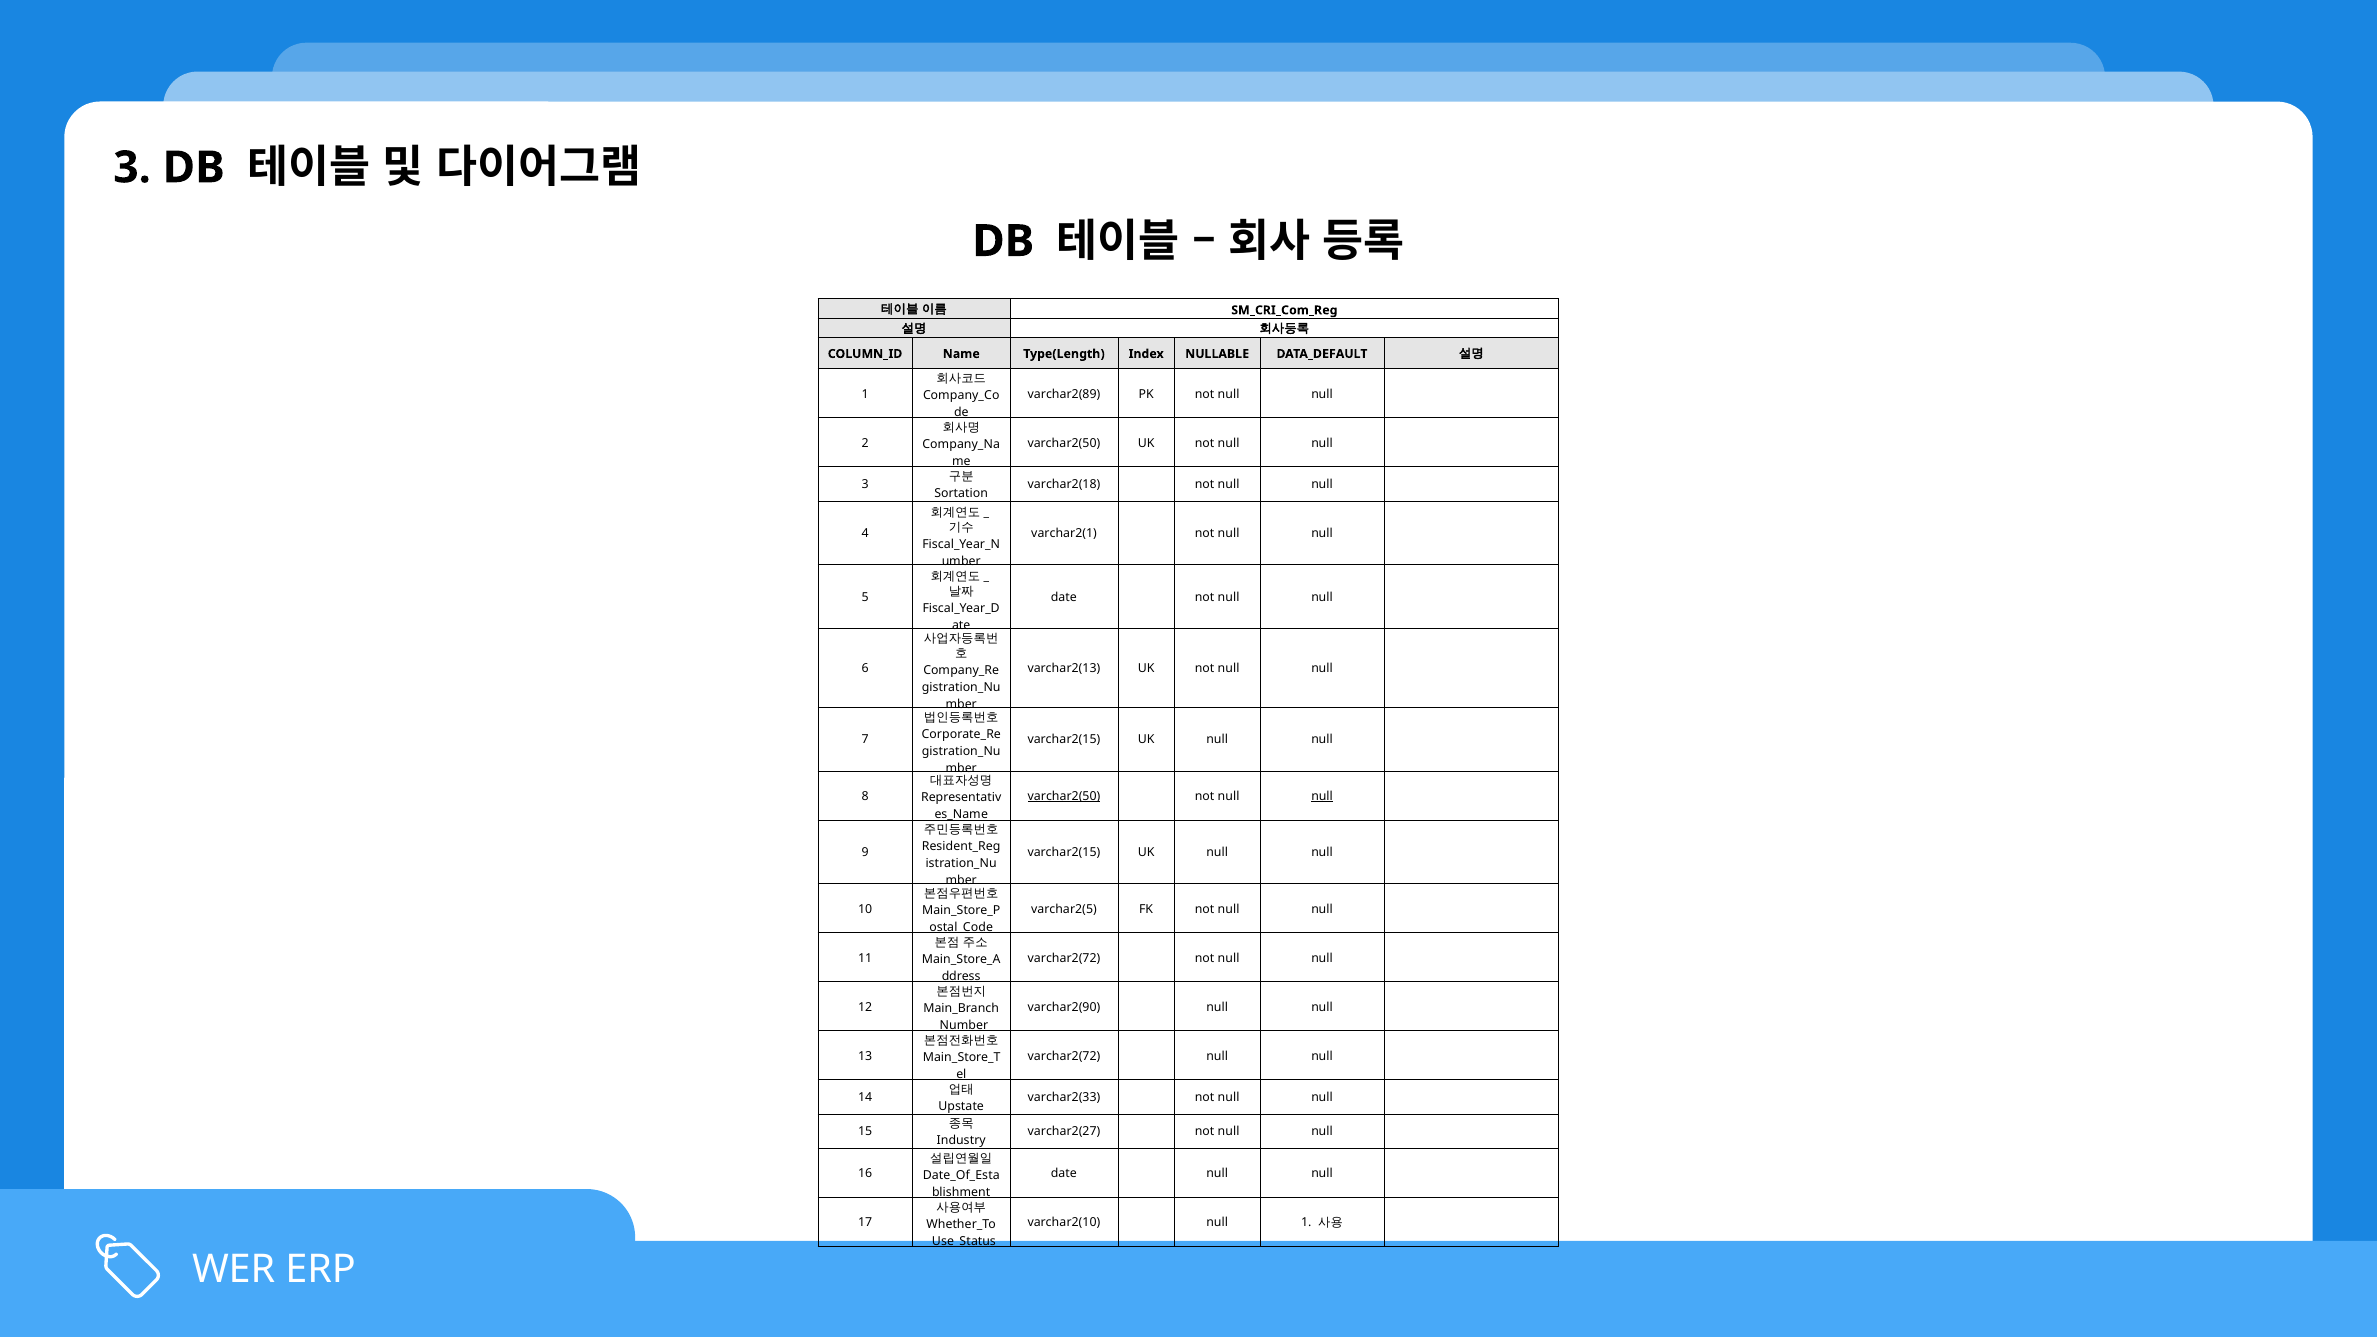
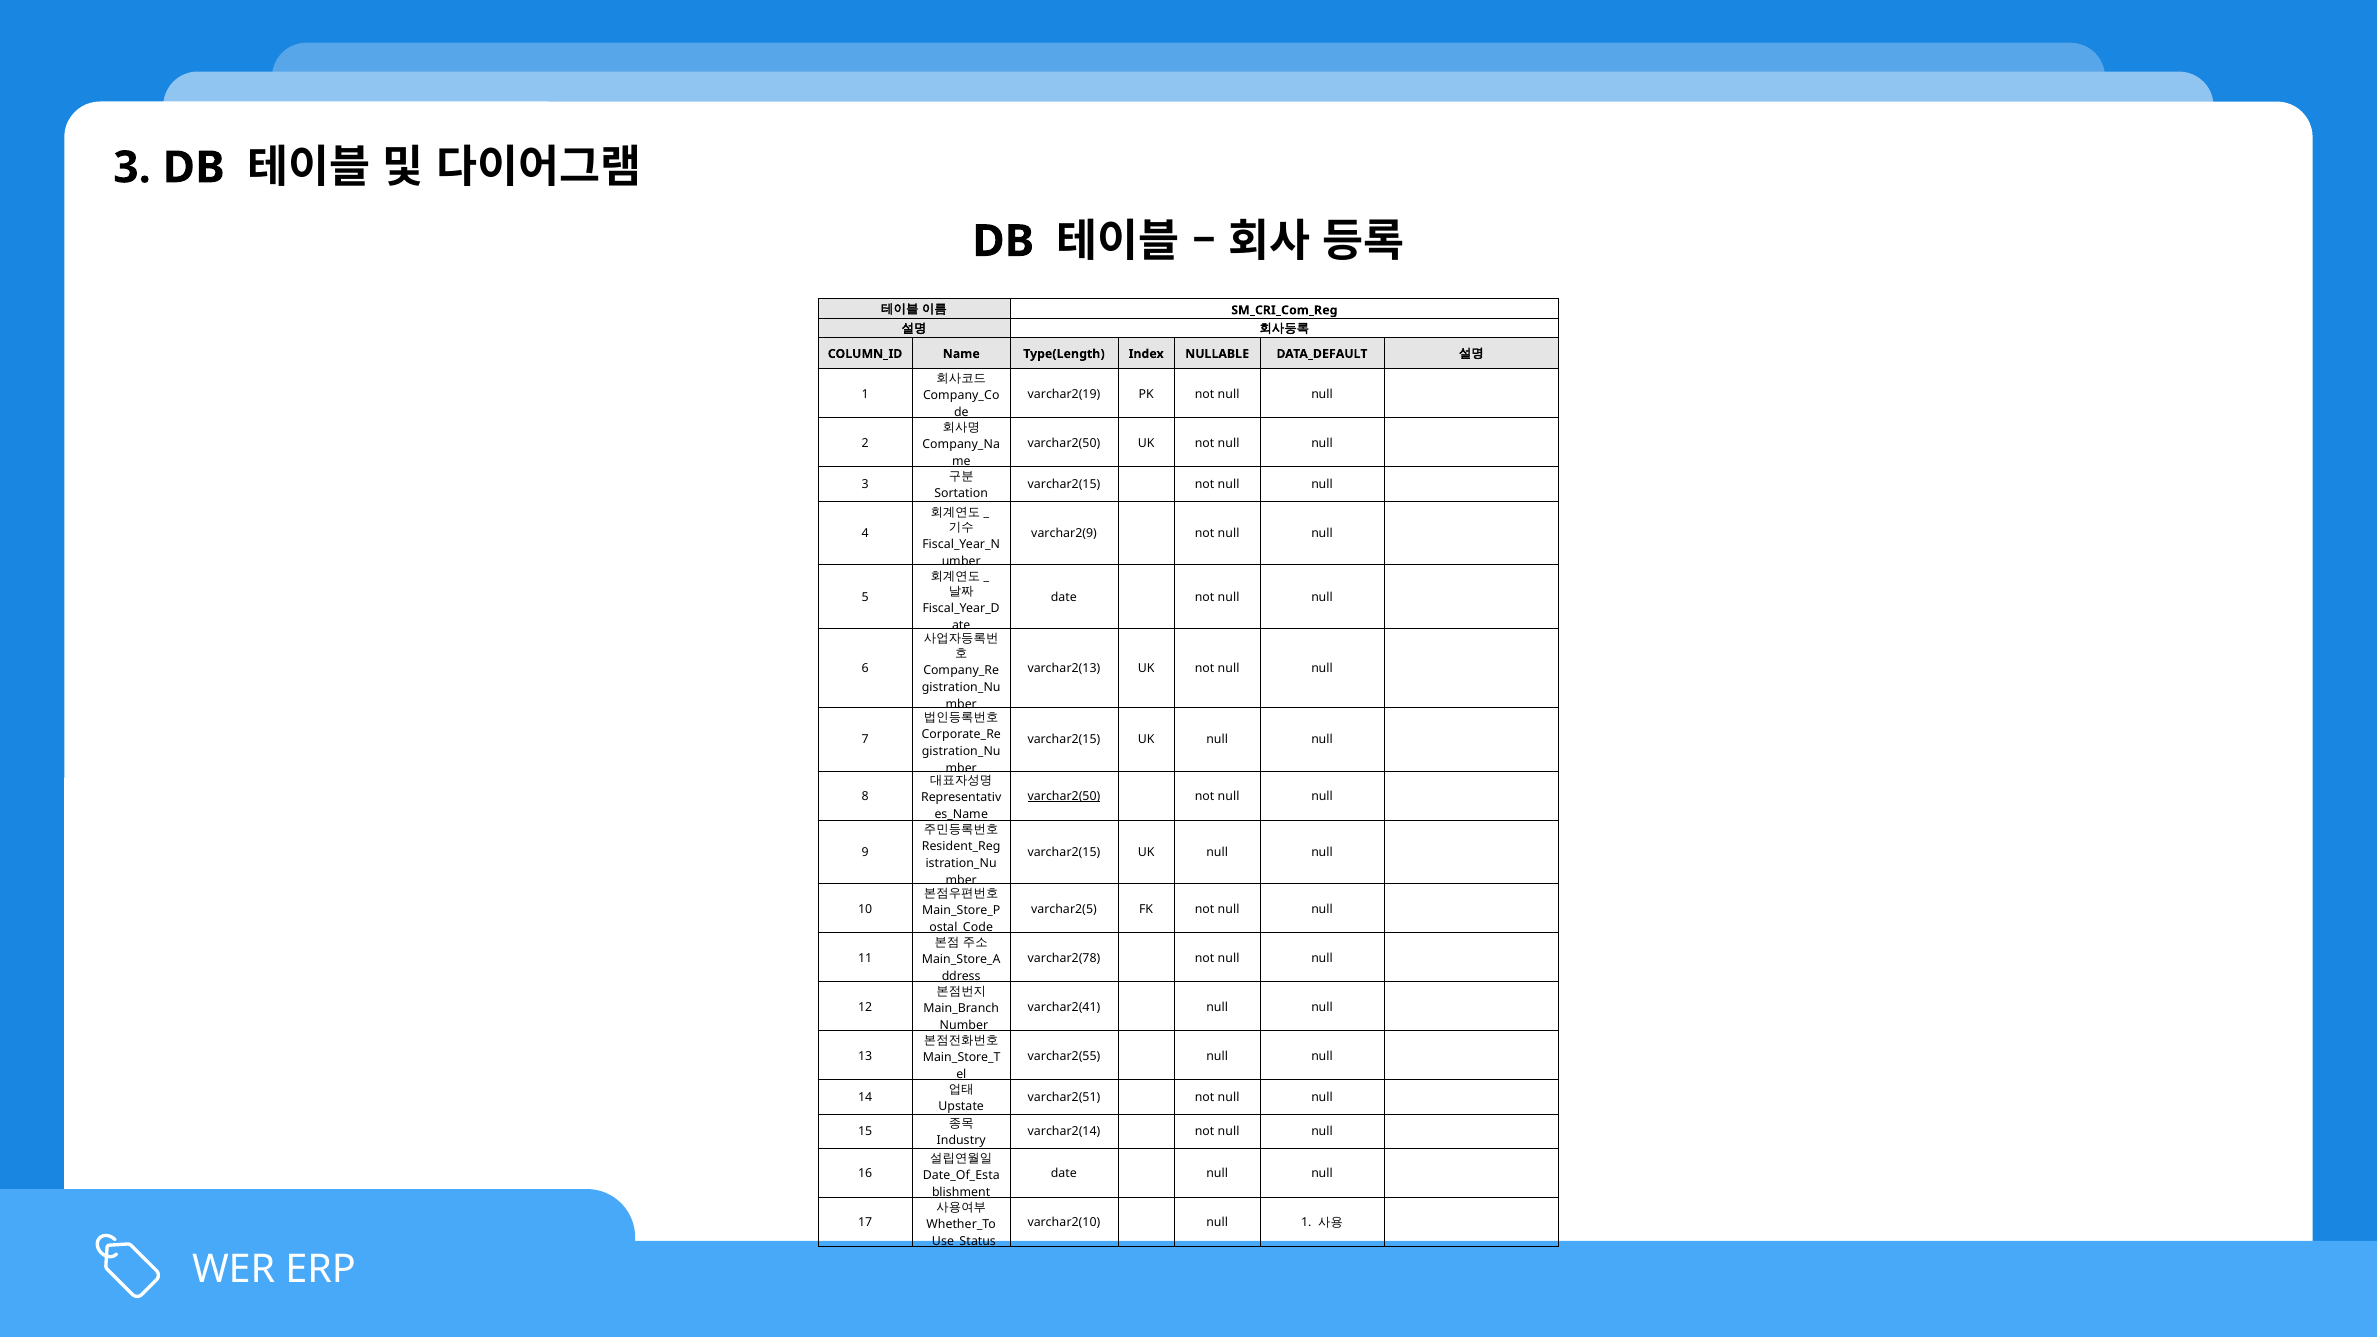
varchar2(89: varchar2(89 -> varchar2(19 (1064, 394)
varchar2(18: varchar2(18 -> varchar2(15 (1064, 485)
varchar2(1: varchar2(1 -> varchar2(9 (1064, 534)
null underline: present -> none (1322, 796)
varchar2(72: varchar2(72 -> varchar2(78 (1064, 958)
varchar2(90: varchar2(90 -> varchar2(41 (1064, 1007)
varchar2(72: varchar2(72 -> varchar2(55 (1064, 1056)
varchar2(33: varchar2(33 -> varchar2(51 (1064, 1098)
varchar2(27: varchar2(27 -> varchar2(14 (1064, 1132)
